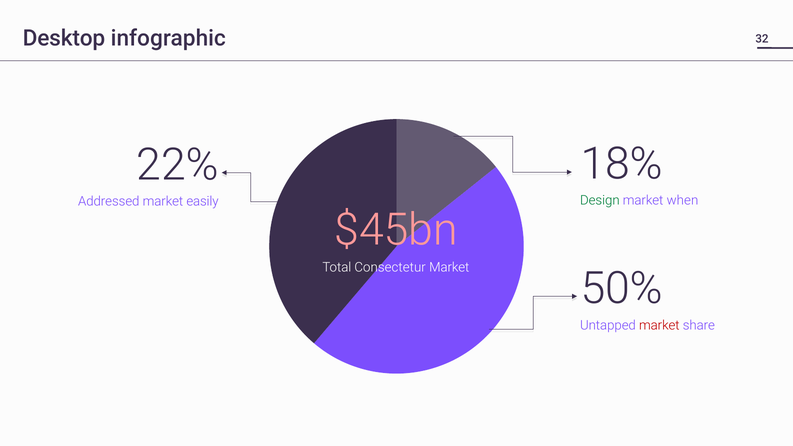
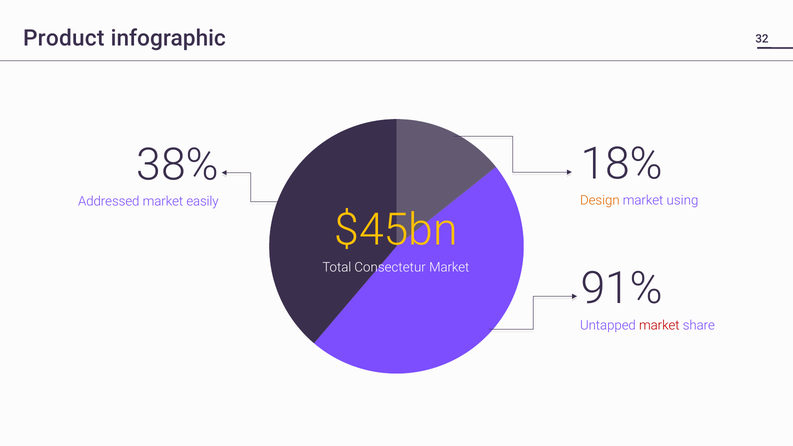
Desktop: Desktop -> Product (64, 38)
22%: 22% -> 38% (178, 165)
Design colour: green -> orange (600, 201)
when: when -> using (682, 201)
$45bn colour: pink -> yellow (396, 230)
50%: 50% -> 91% (622, 289)
